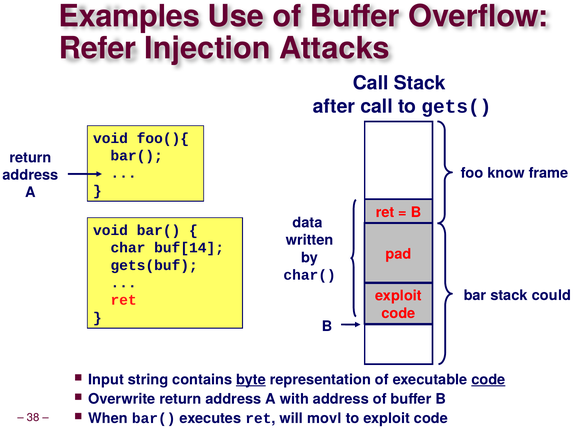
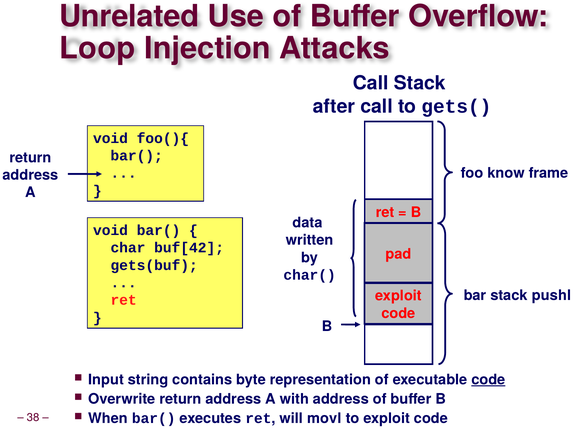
Examples: Examples -> Unrelated (129, 16)
Refer: Refer -> Loop (97, 48)
buf[14: buf[14 -> buf[42 (189, 247)
could: could -> pushl (551, 295)
byte underline: present -> none (251, 379)
